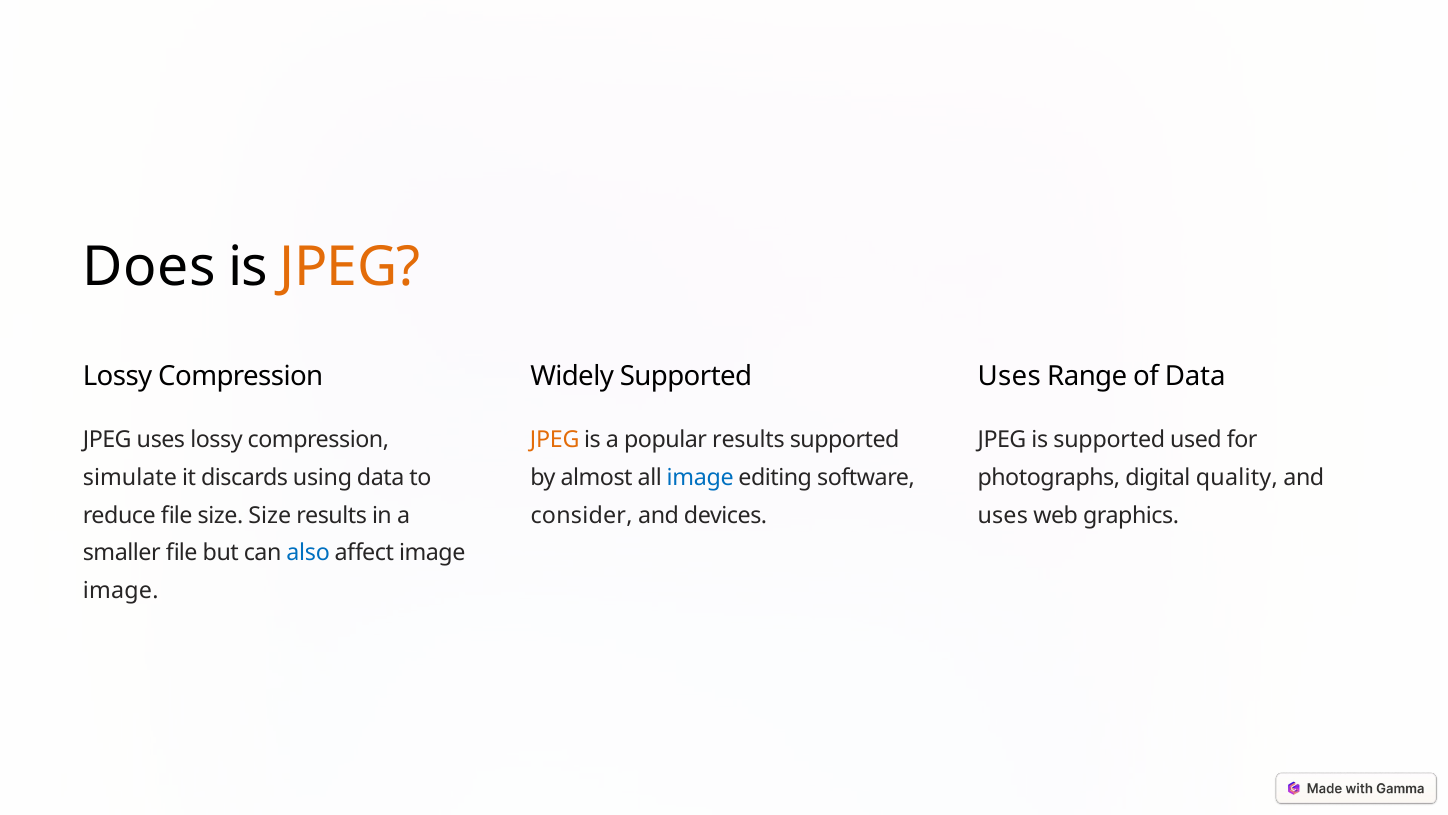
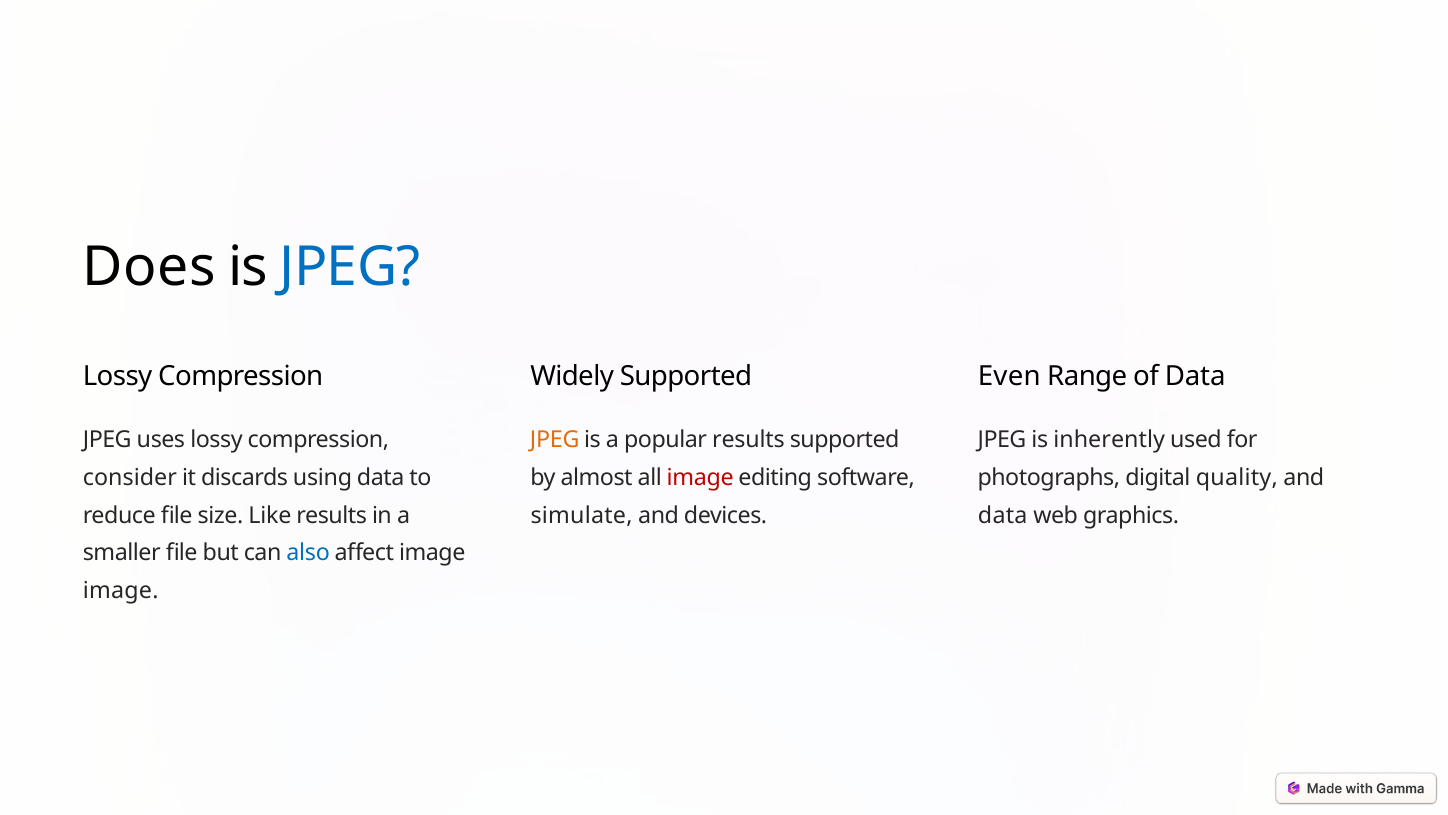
JPEG colour: orange -> blue (350, 267)
Uses: Uses -> Even (1009, 376)
is supported: supported -> inherently (1109, 440)
simulate: simulate -> consider (130, 477)
image colour: blue -> red (700, 477)
size Size: Size -> Like (270, 515)
consider: consider -> simulate (582, 515)
uses: uses -> data (1003, 515)
